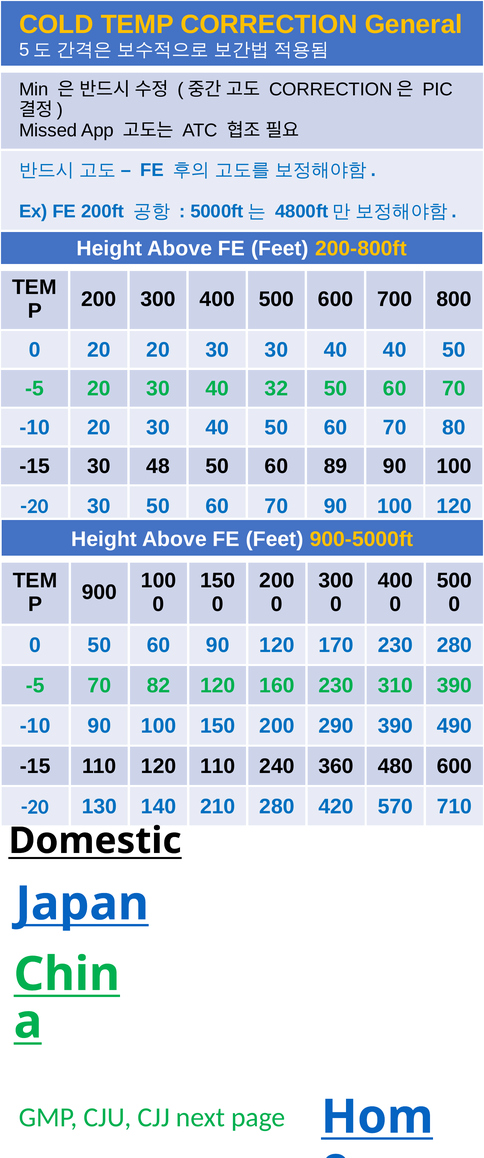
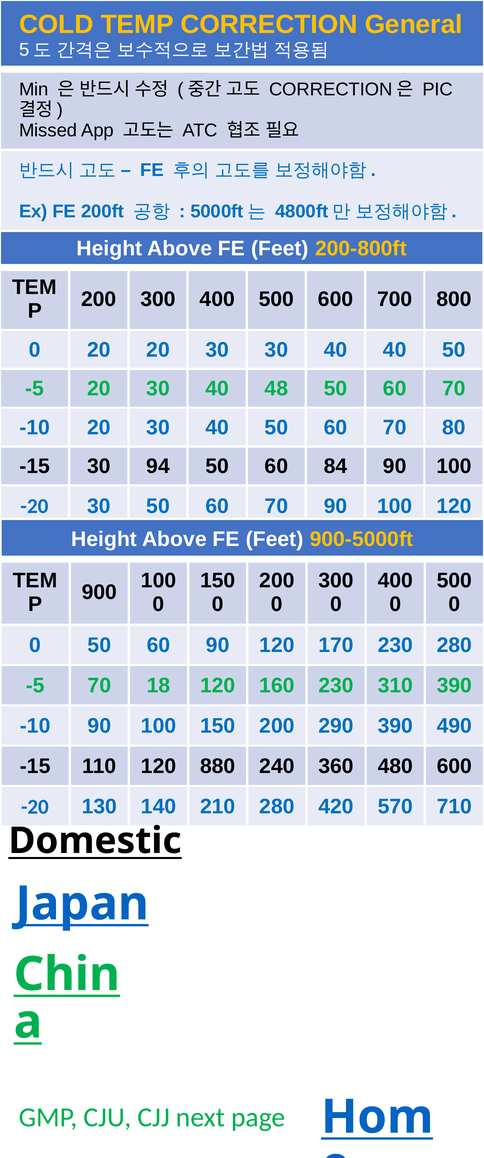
32: 32 -> 48 (276, 389)
48: 48 -> 94 (158, 466)
89: 89 -> 84 (336, 466)
82: 82 -> 18 (159, 686)
120 110: 110 -> 880 (218, 766)
